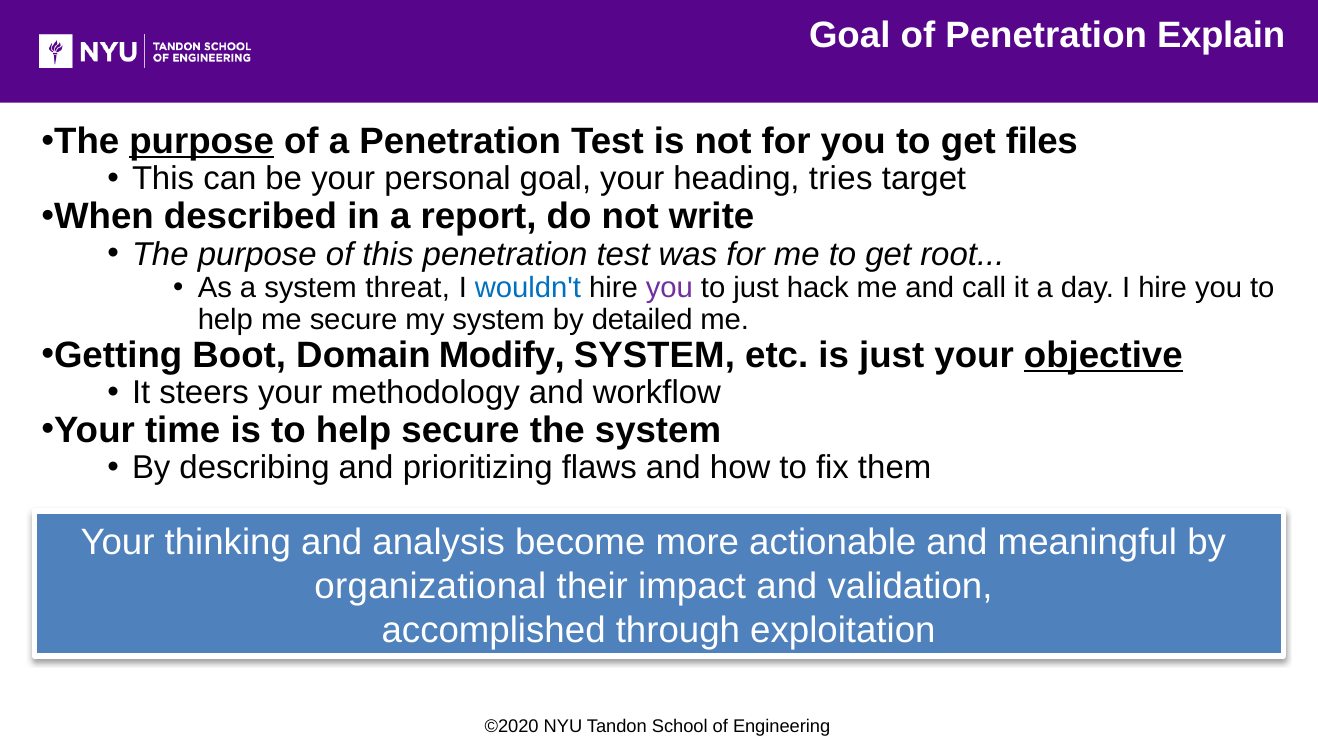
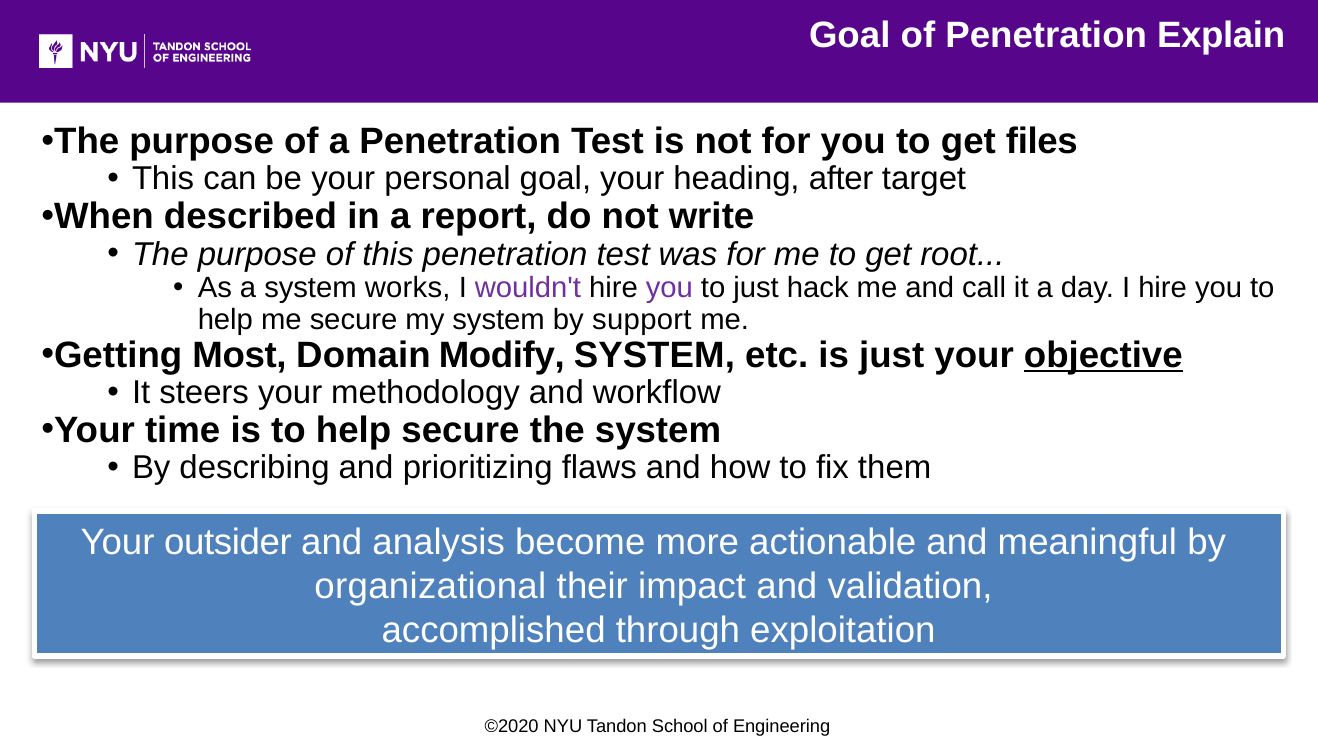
purpose underline: present -> none (202, 141)
tries: tries -> after (841, 179)
threat: threat -> works (408, 288)
wouldn't colour: blue -> purple (528, 288)
detailed: detailed -> support (642, 319)
Boot: Boot -> Most (239, 355)
thinking: thinking -> outsider (228, 542)
